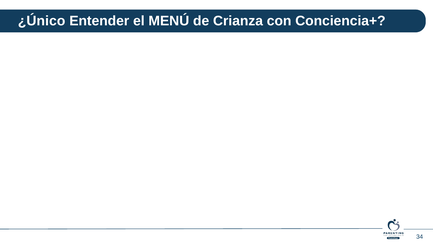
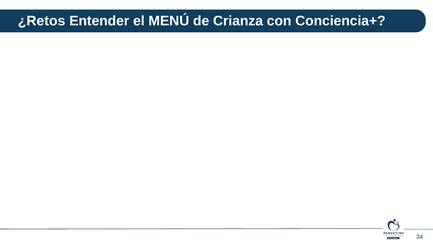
¿Único: ¿Único -> ¿Retos (42, 21)
